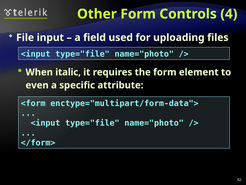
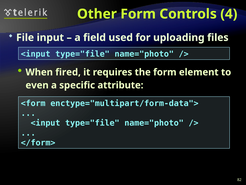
italic: italic -> fired (68, 72)
